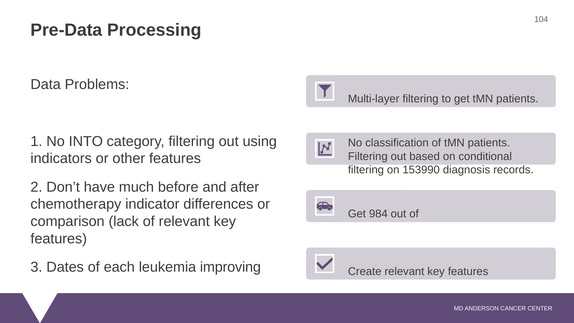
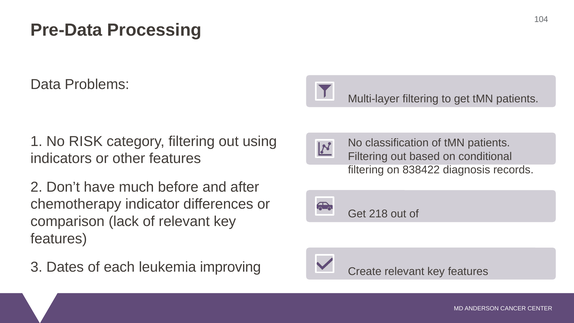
INTO: INTO -> RISK (86, 141)
153990: 153990 -> 838422 (421, 170)
984: 984 -> 218 (378, 214)
